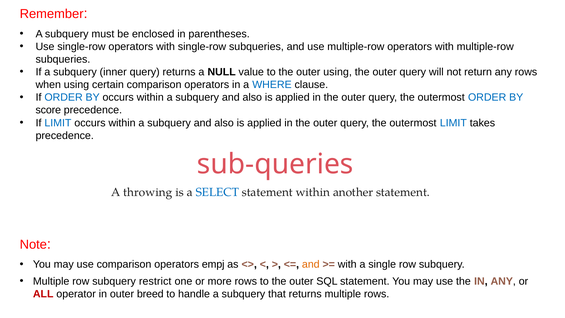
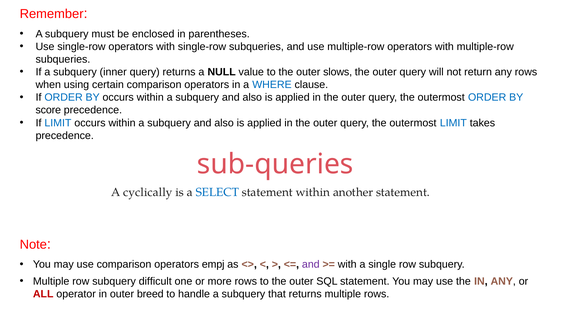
outer using: using -> slows (338, 72)
throwing: throwing -> cyclically (148, 192)
and colour: orange -> purple (311, 264)
restrict: restrict -> difficult (155, 281)
